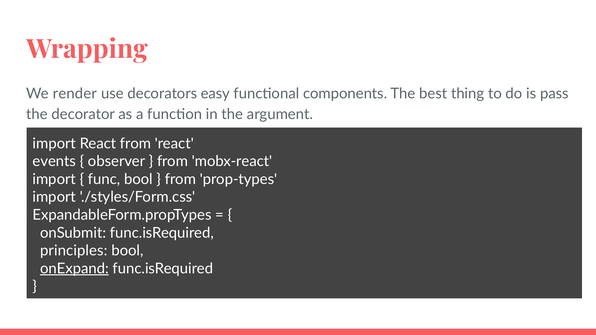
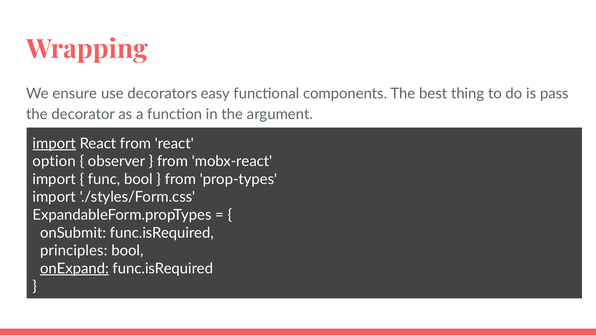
render: render -> ensure (75, 94)
import underline: none -> present (54, 144)
events: events -> option (54, 161)
